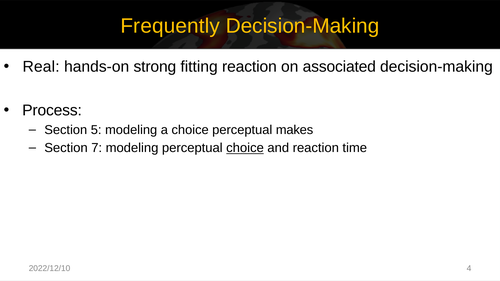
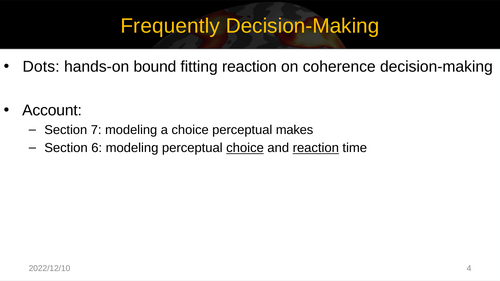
Real: Real -> Dots (41, 67)
strong: strong -> bound (155, 67)
associated: associated -> coherence (339, 67)
Process: Process -> Account (52, 111)
5: 5 -> 7 (96, 130)
7: 7 -> 6 (97, 148)
reaction underline: none -> present (316, 148)
